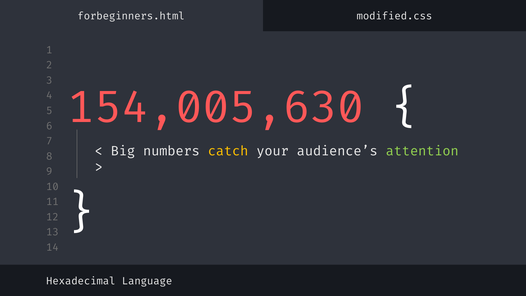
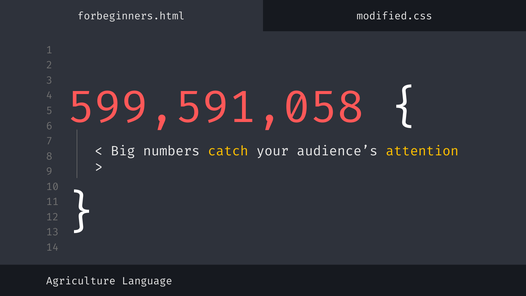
154,005,630: 154,005,630 -> 599,591,058 (216, 108)
attention colour: light green -> yellow (422, 151)
Hexadecimal: Hexadecimal -> Agriculture (81, 281)
